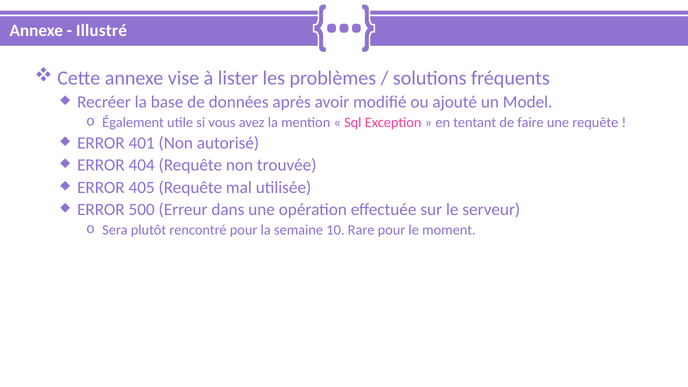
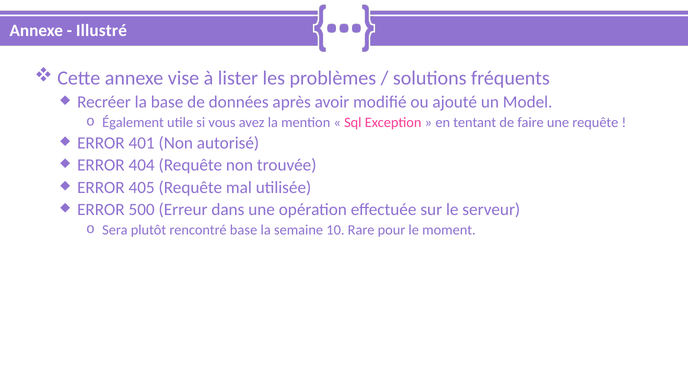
rencontré pour: pour -> base (244, 230)
